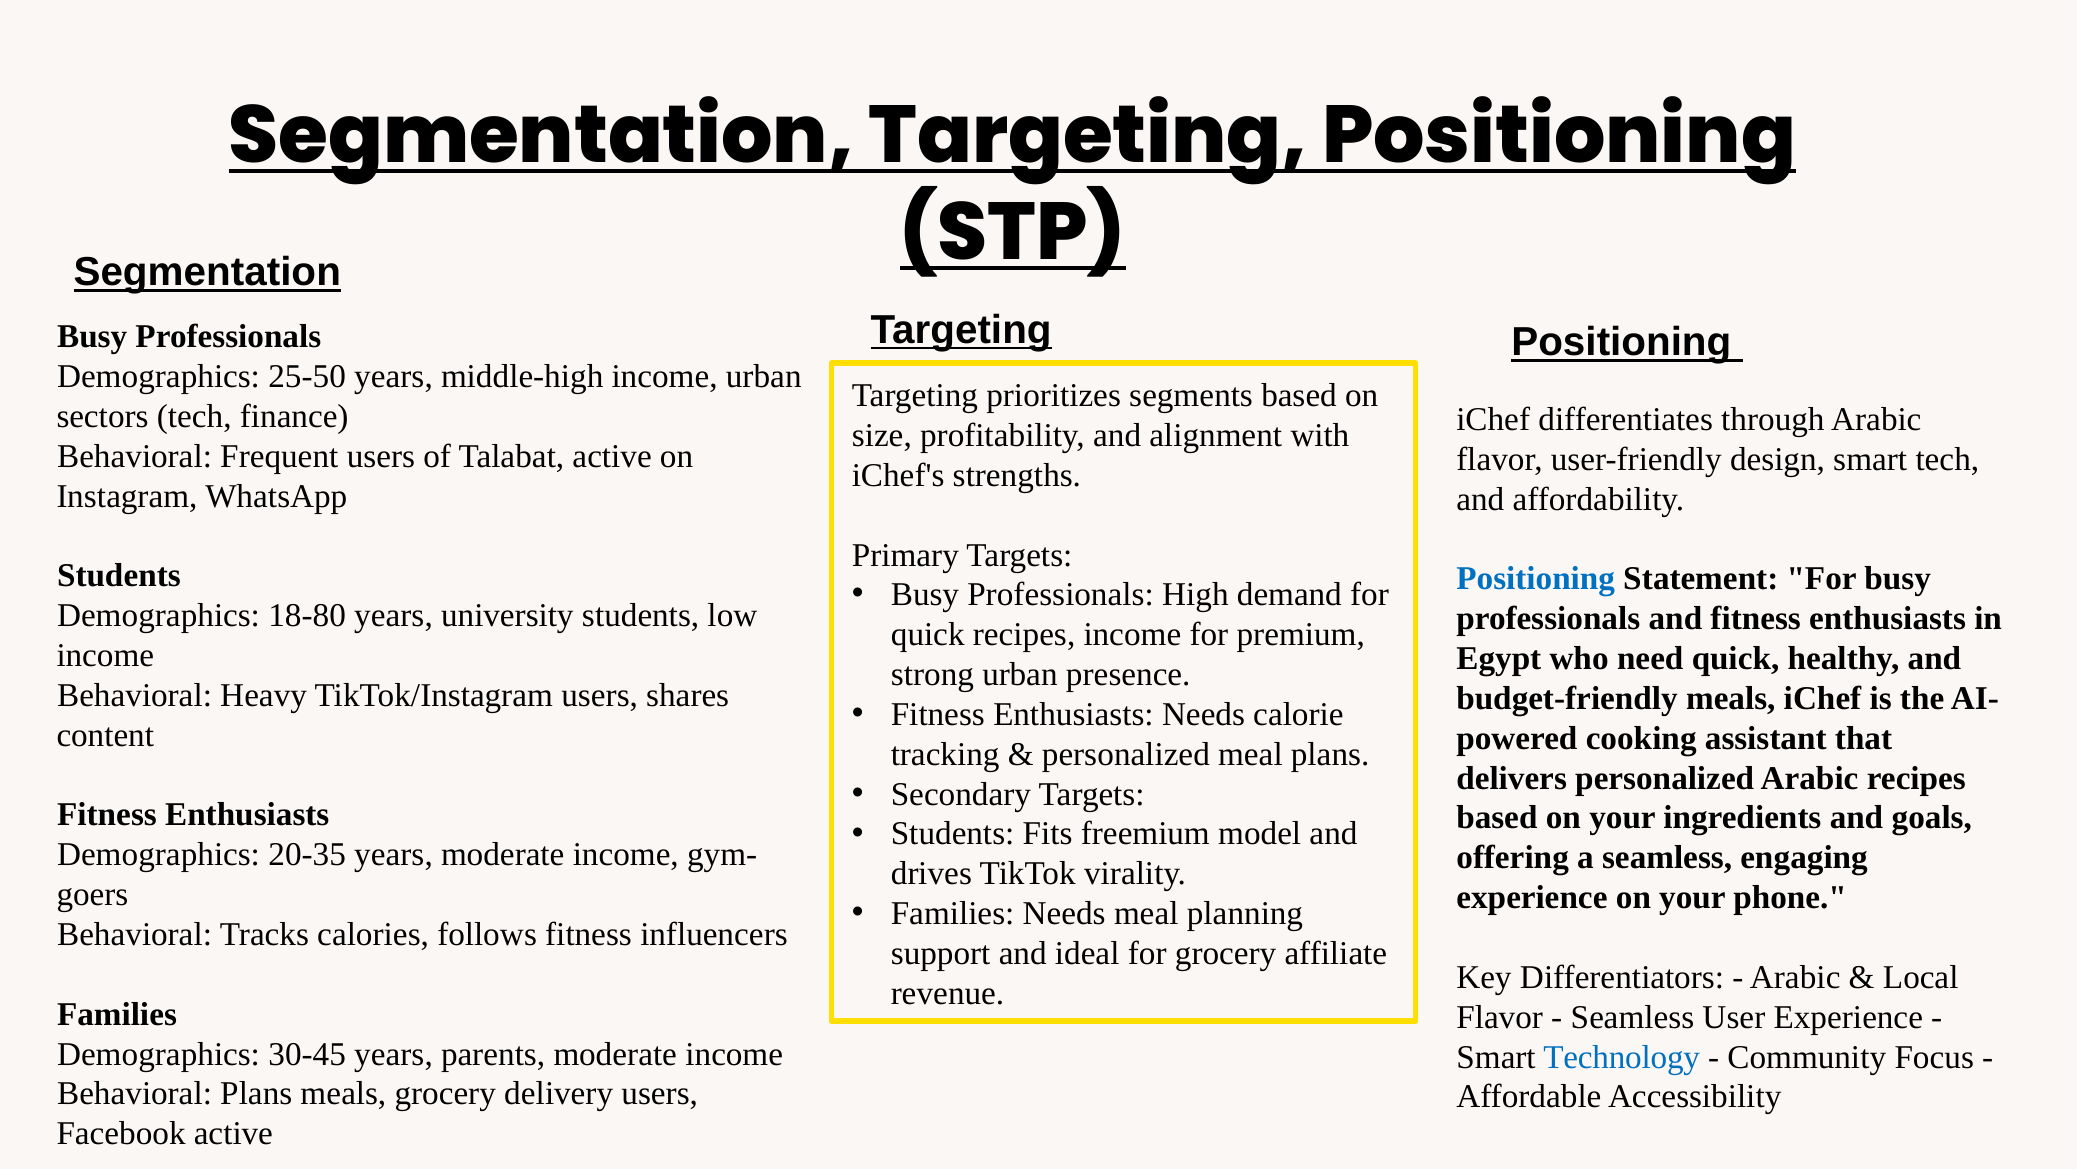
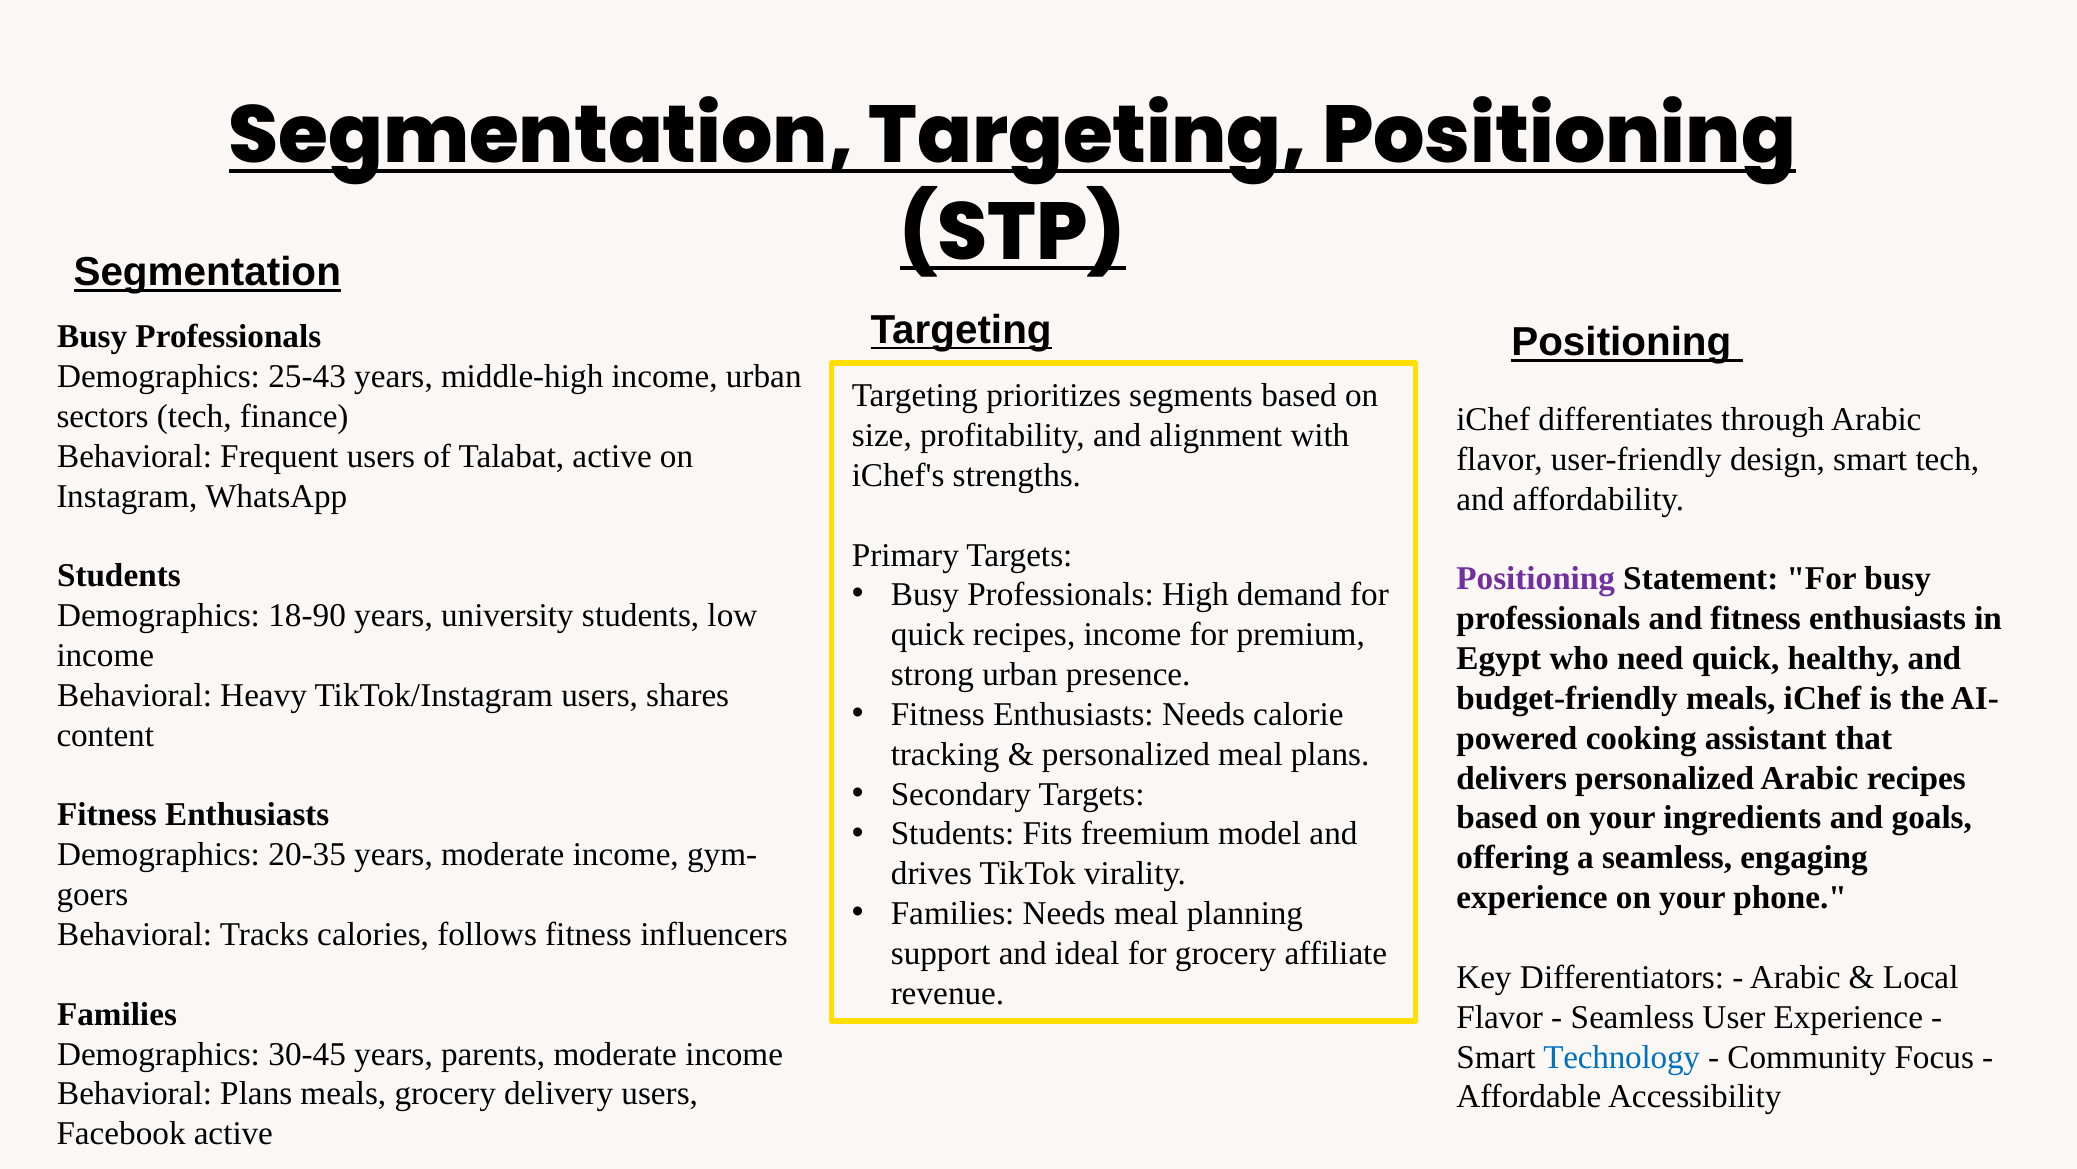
25-50: 25-50 -> 25-43 (307, 376)
Positioning colour: blue -> purple (1536, 579)
18-80: 18-80 -> 18-90 (307, 615)
